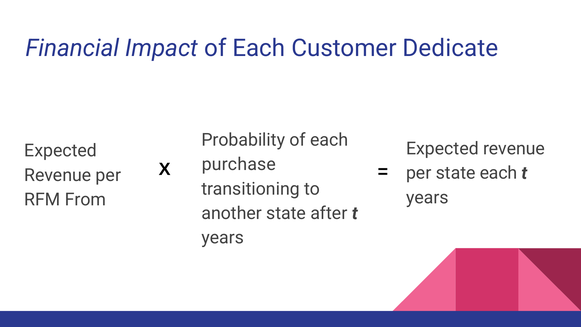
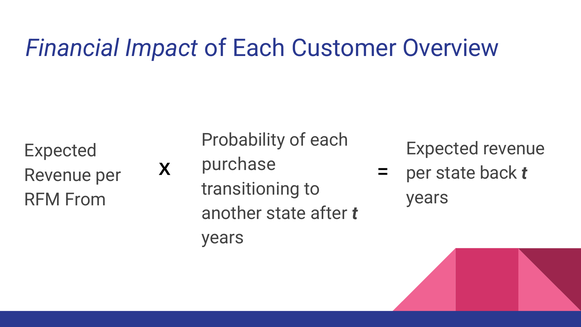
Dedicate: Dedicate -> Overview (451, 48)
state each: each -> back (498, 173)
